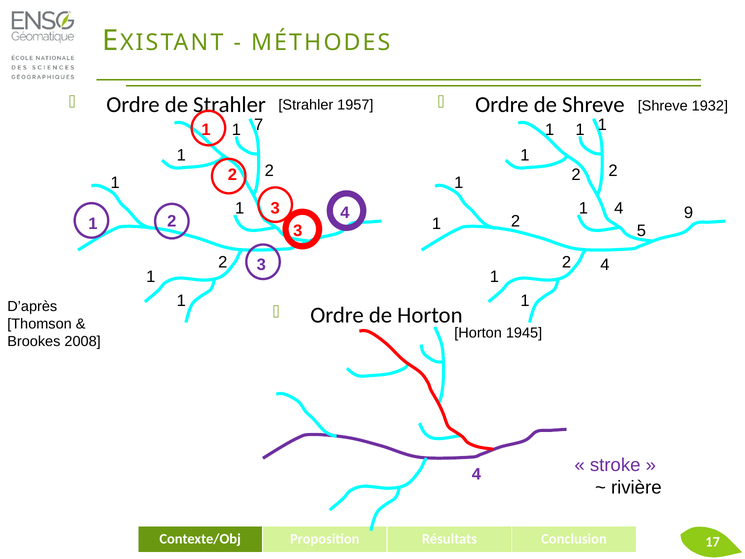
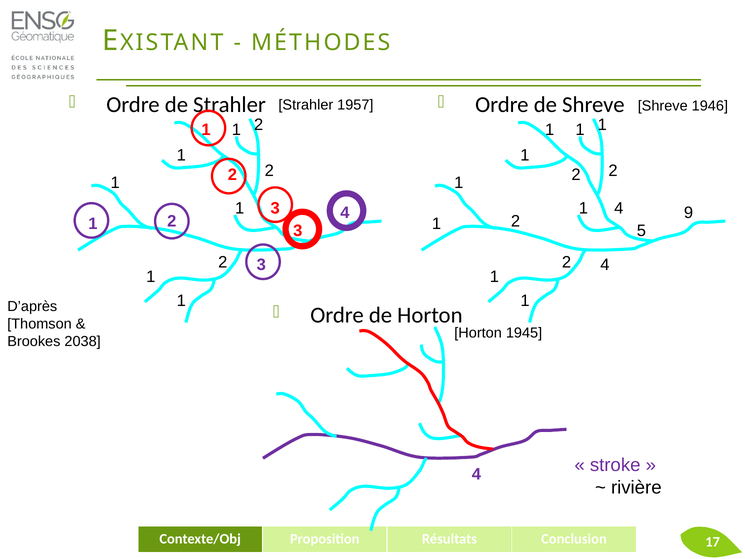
1932: 1932 -> 1946 (710, 106)
1 7: 7 -> 2 (259, 125)
2008: 2008 -> 2038 (83, 341)
